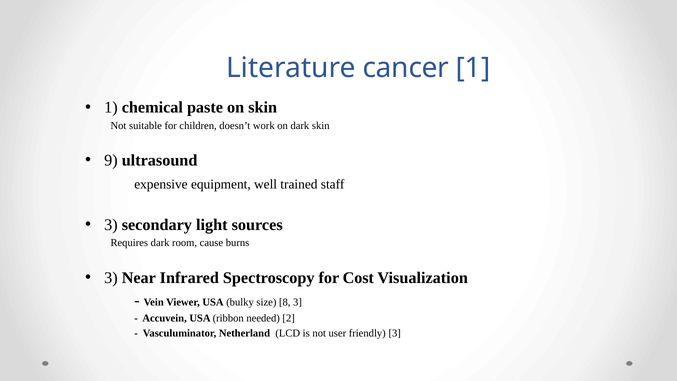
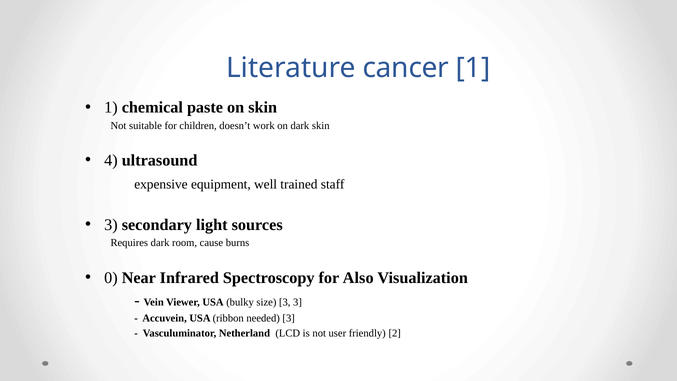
9: 9 -> 4 (111, 160)
3: 3 -> 0 (111, 278)
Cost: Cost -> Also (358, 278)
size 8: 8 -> 3 (285, 302)
needed 2: 2 -> 3 (289, 318)
friendly 3: 3 -> 2 (395, 333)
